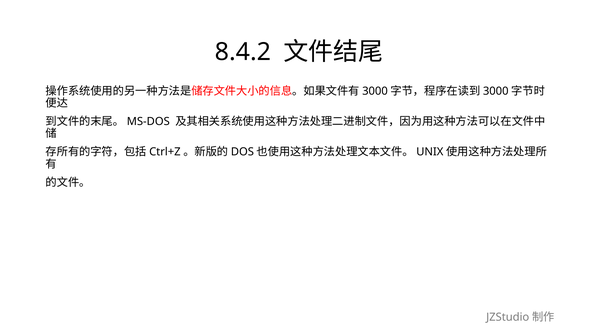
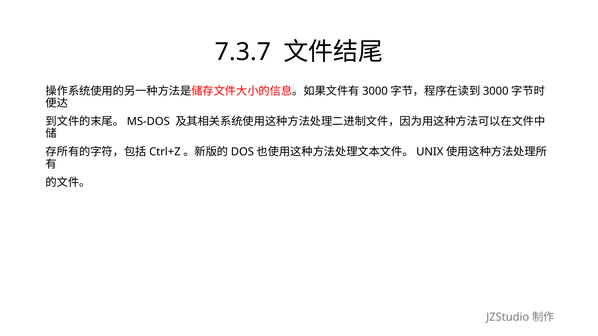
8.4.2: 8.4.2 -> 7.3.7 (243, 52)
